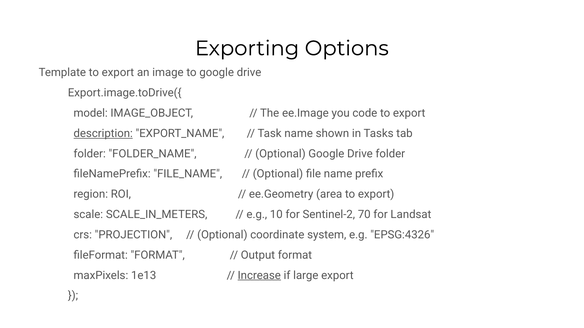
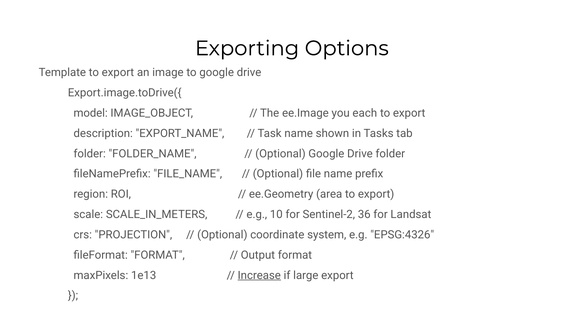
code: code -> each (365, 113)
description underline: present -> none (103, 134)
70: 70 -> 36 (364, 215)
